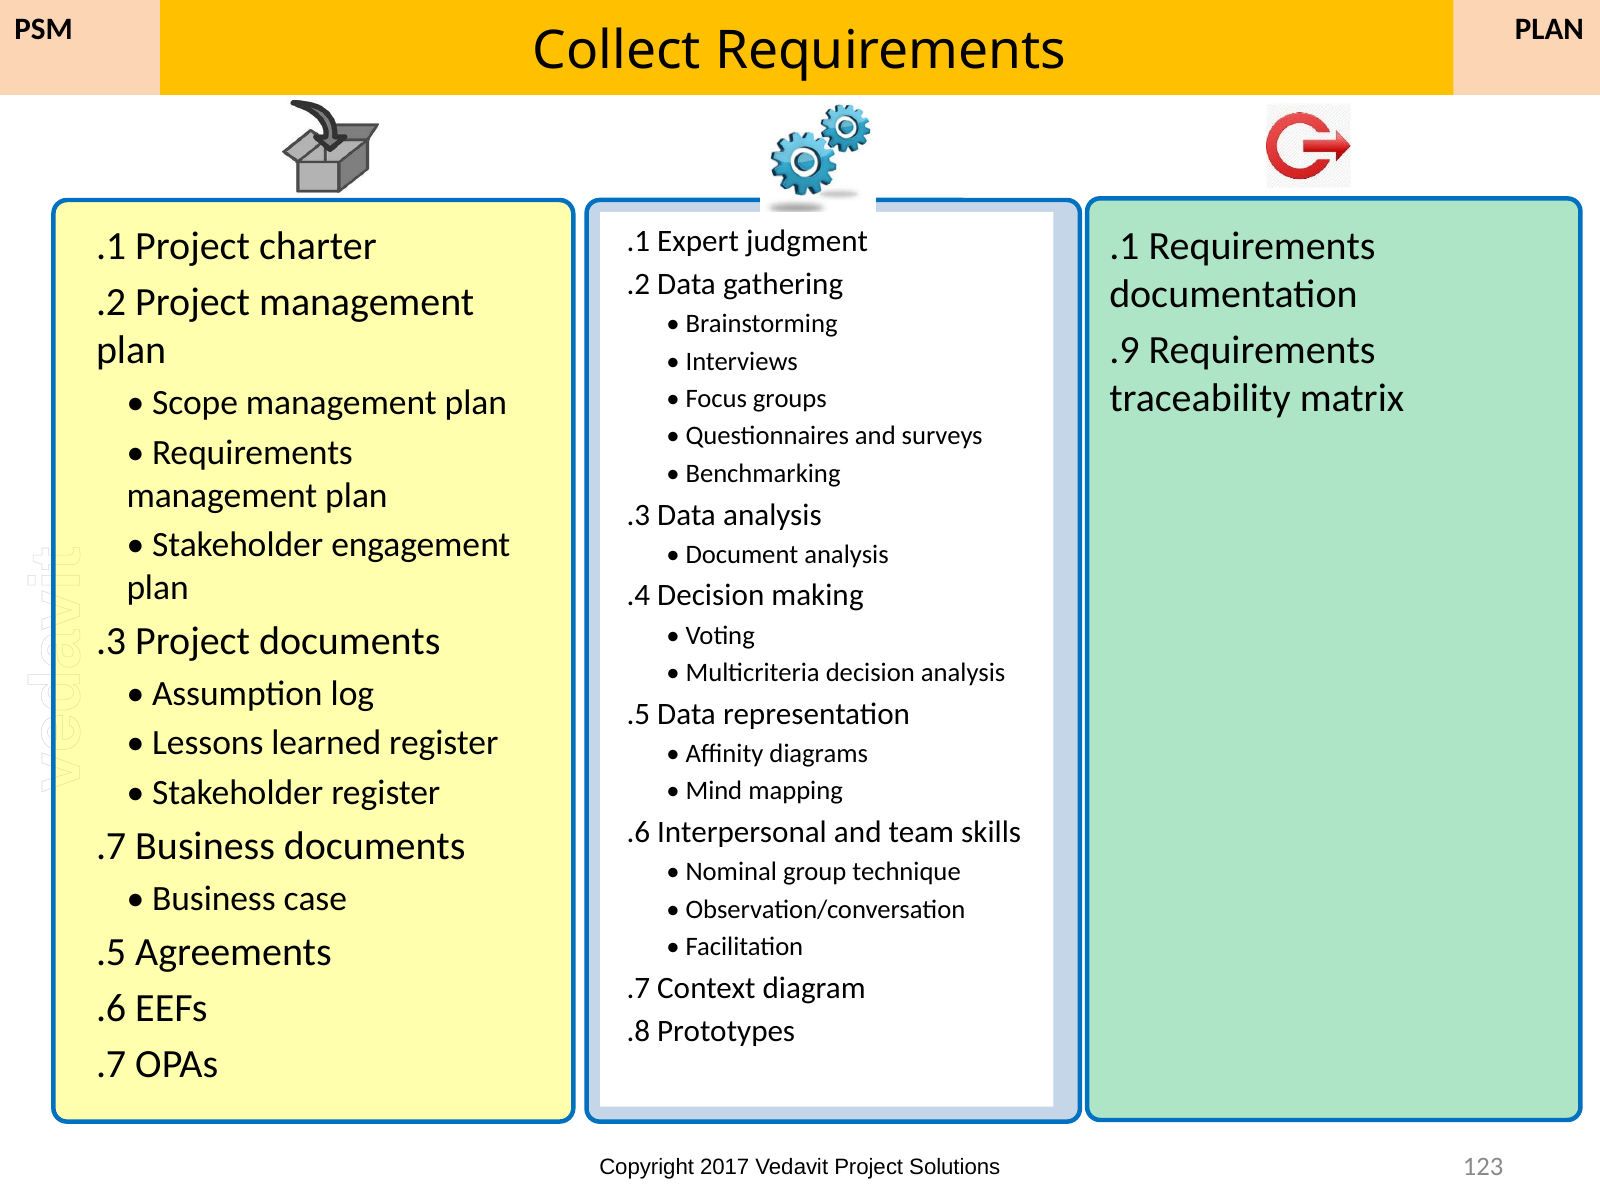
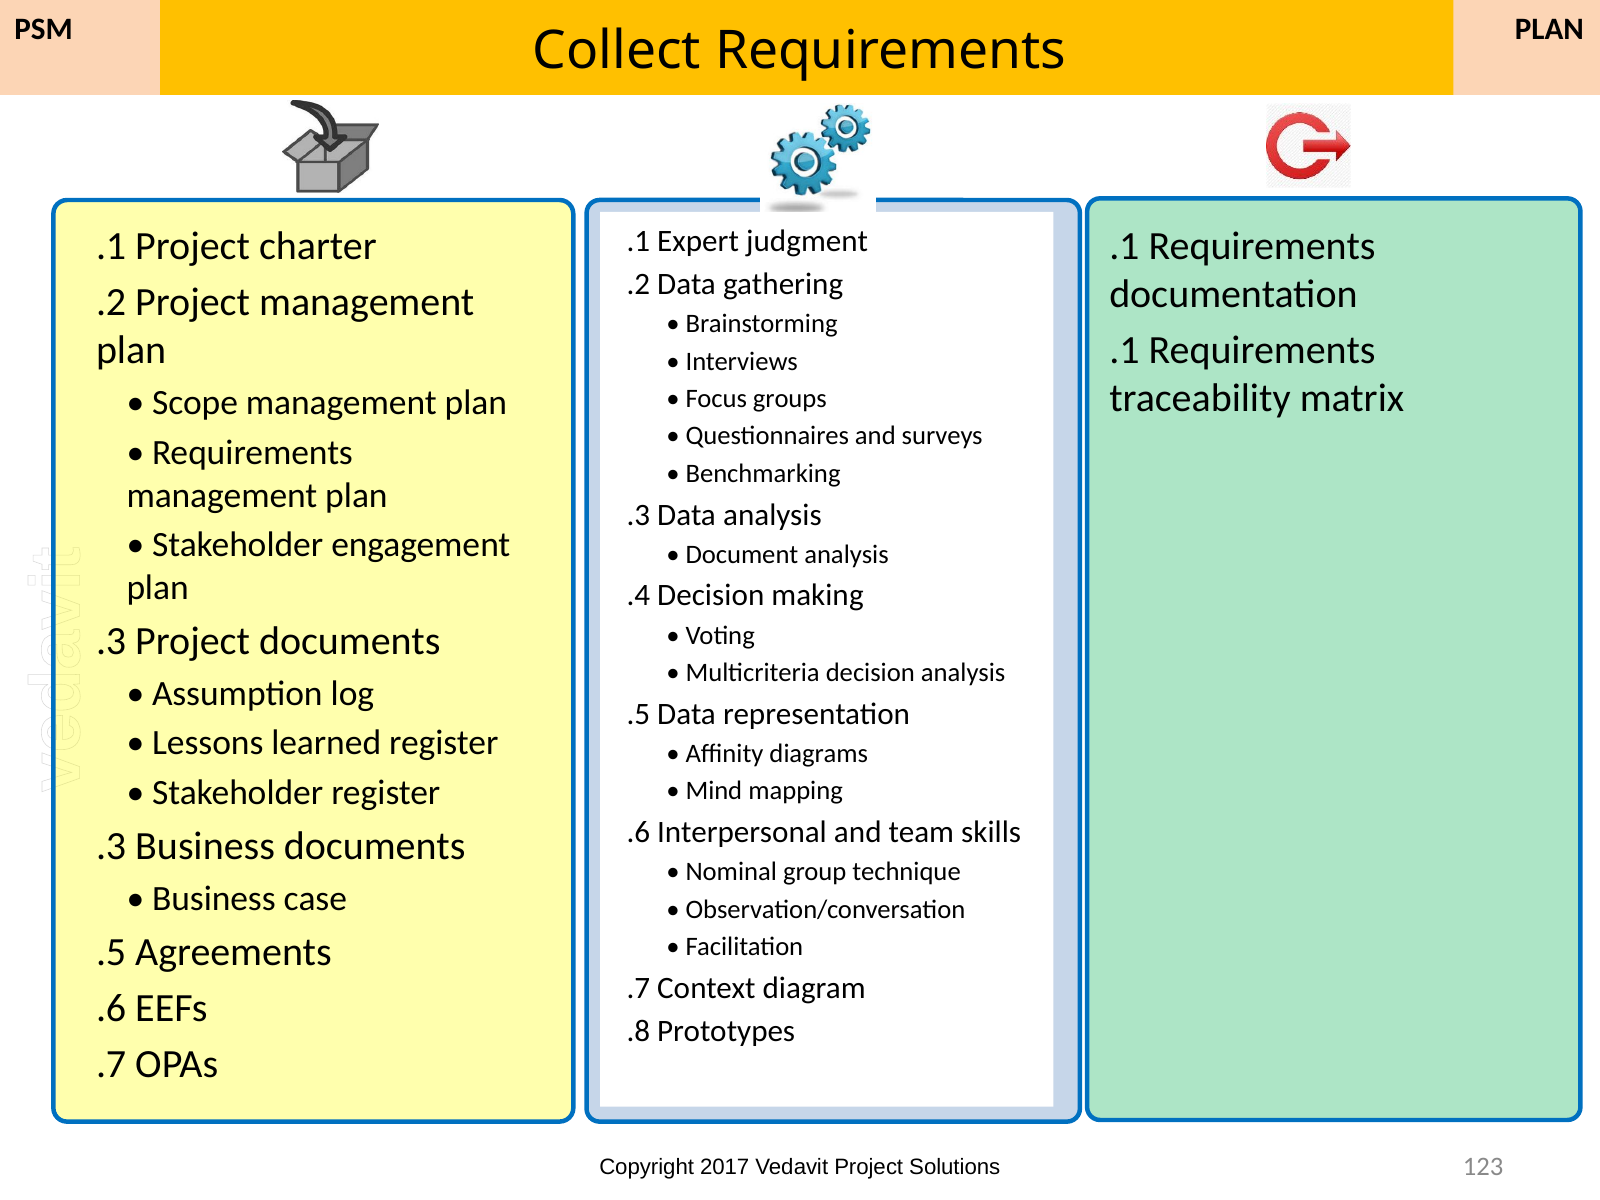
.9: .9 -> .1 (1124, 351)
.7: .7 -> .3 (111, 847)
